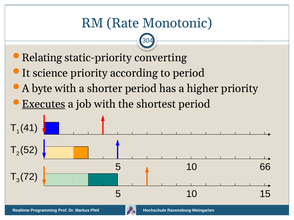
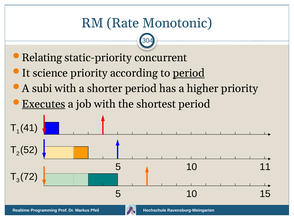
converting: converting -> concurrent (161, 58)
period underline: none -> present (189, 73)
byte: byte -> subi (42, 89)
66: 66 -> 11 (265, 167)
